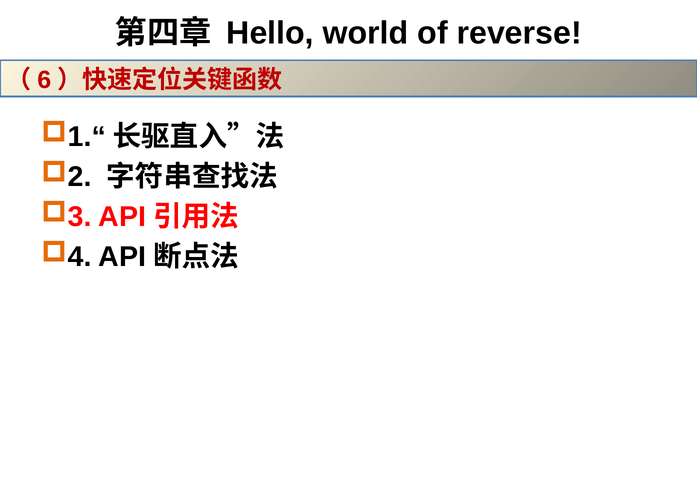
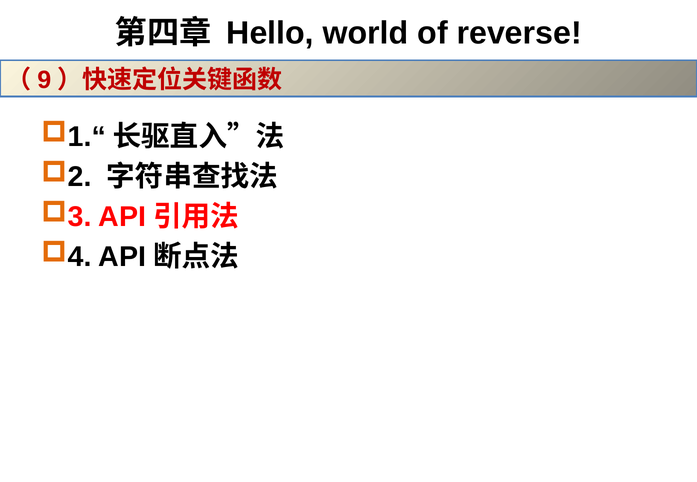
6: 6 -> 9 (44, 80)
